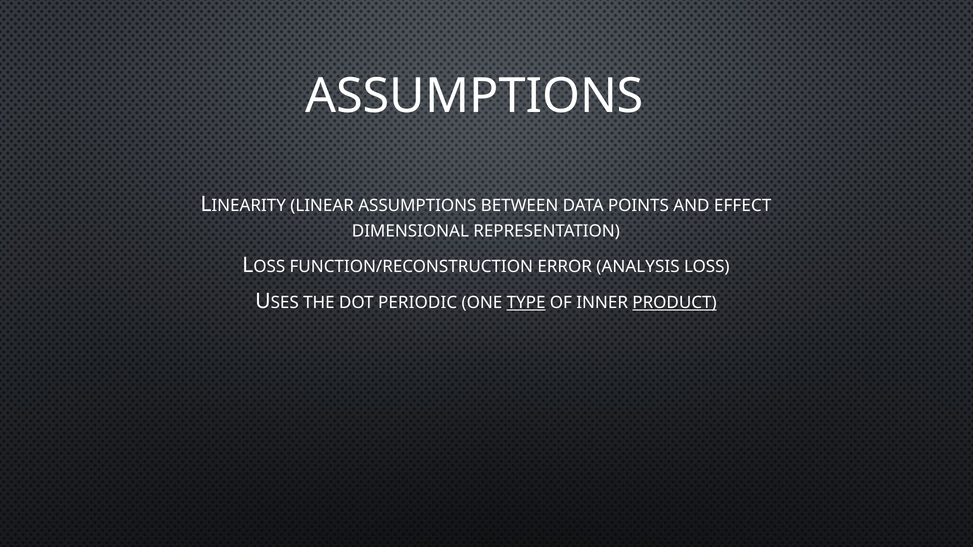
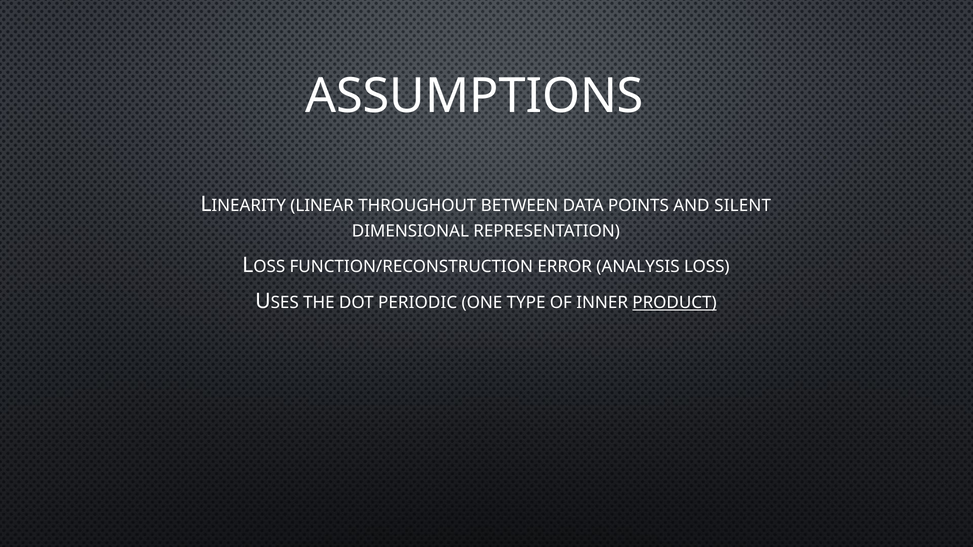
LINEAR ASSUMPTIONS: ASSUMPTIONS -> THROUGHOUT (417, 206)
EFFECT: EFFECT -> SILENT (743, 206)
TYPE underline: present -> none (526, 303)
